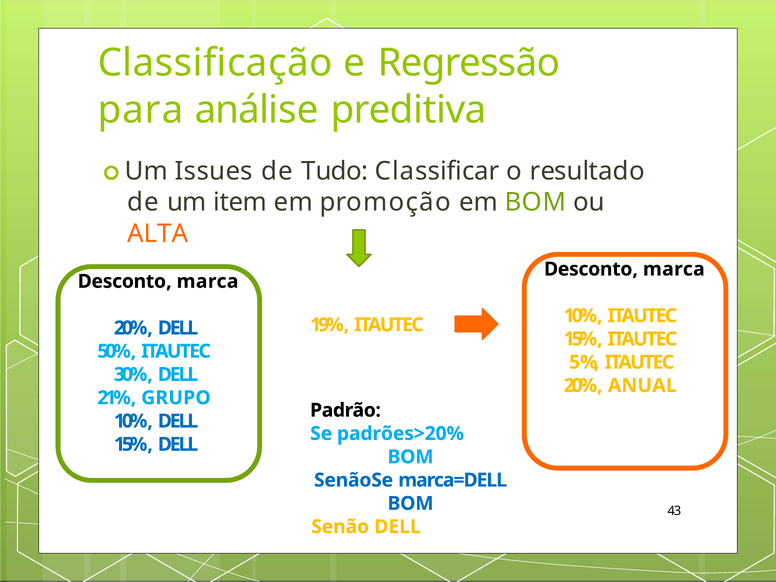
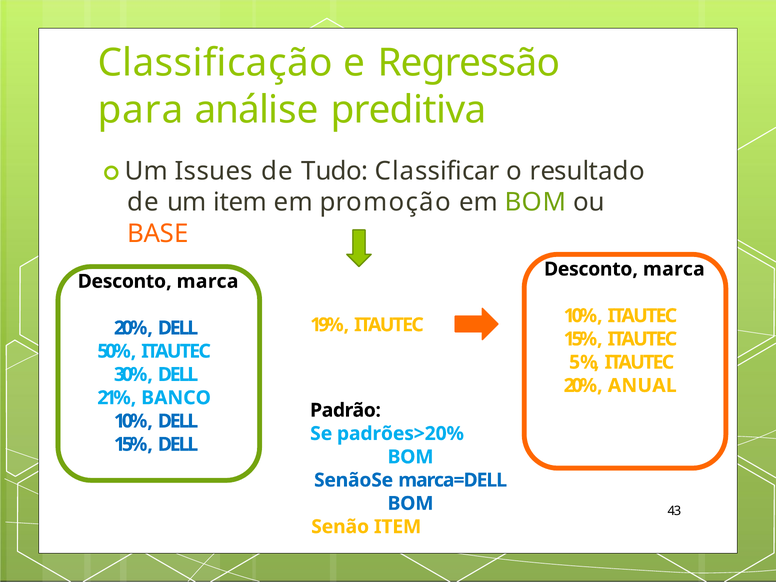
ALTA: ALTA -> BASE (158, 233)
GRUPO: GRUPO -> BANCO (176, 398)
Senão DELL: DELL -> ITEM (398, 527)
